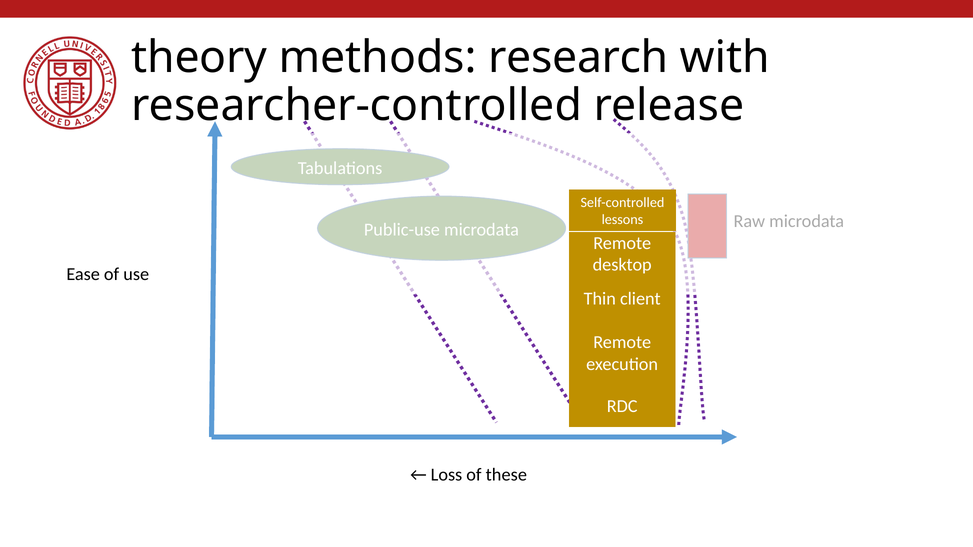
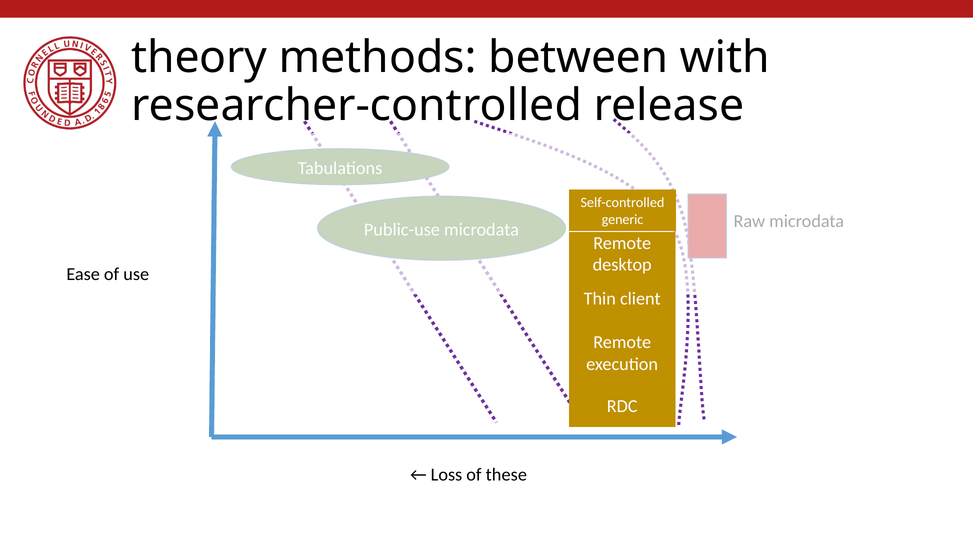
research: research -> between (578, 58)
lessons: lessons -> generic (622, 220)
